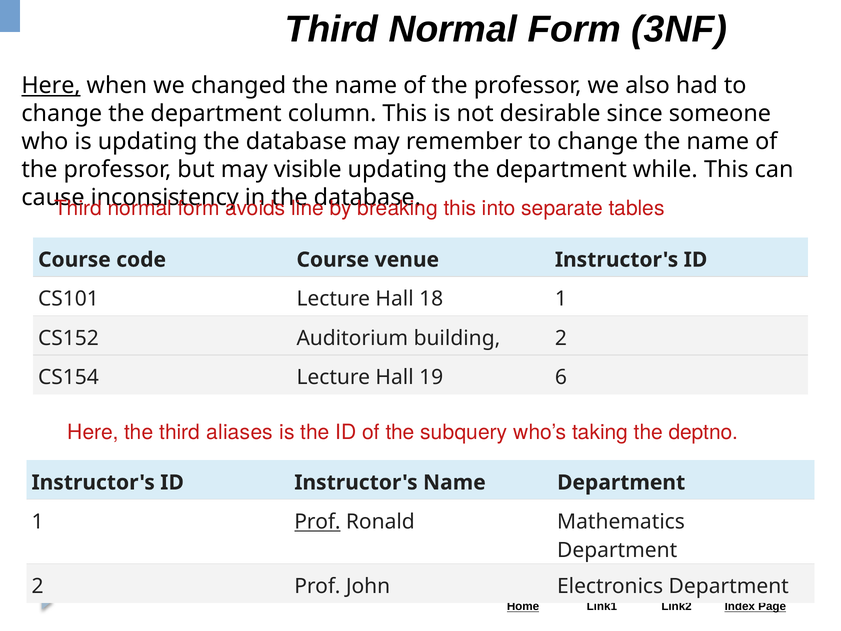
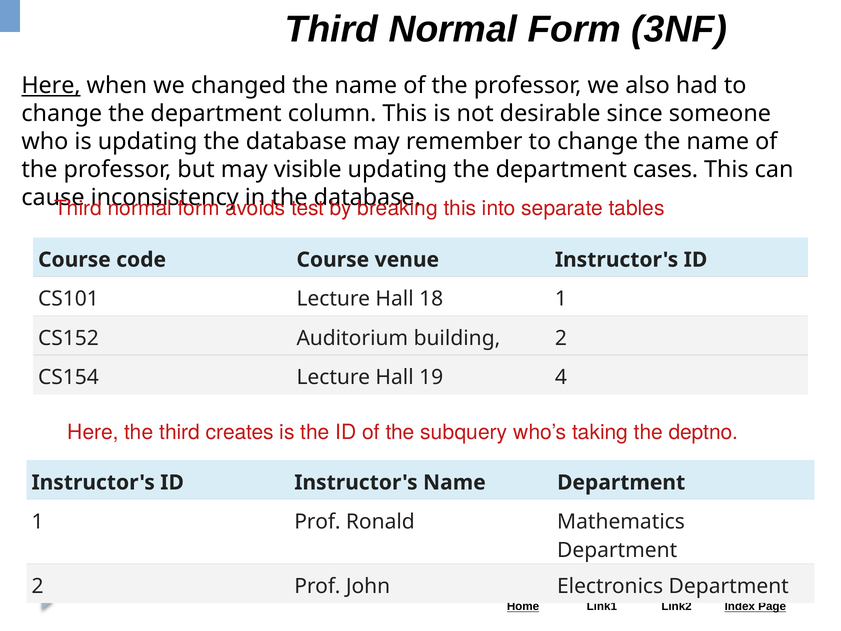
while: while -> cases (665, 170)
line: line -> test (308, 208)
6: 6 -> 4 (561, 377)
aliases: aliases -> creates (240, 432)
Prof underline: present -> none (317, 522)
